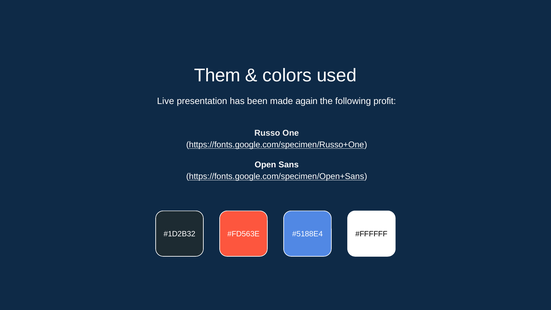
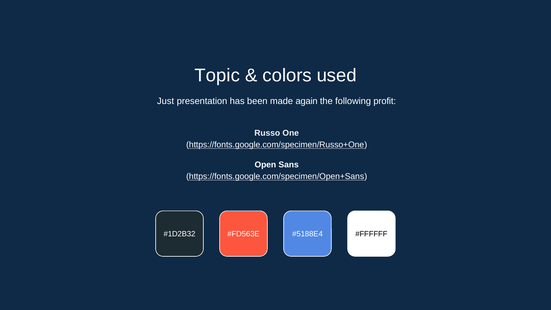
Them: Them -> Topic (217, 75)
Live: Live -> Just (166, 101)
